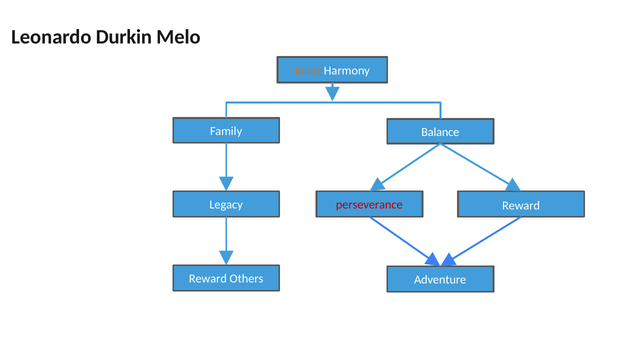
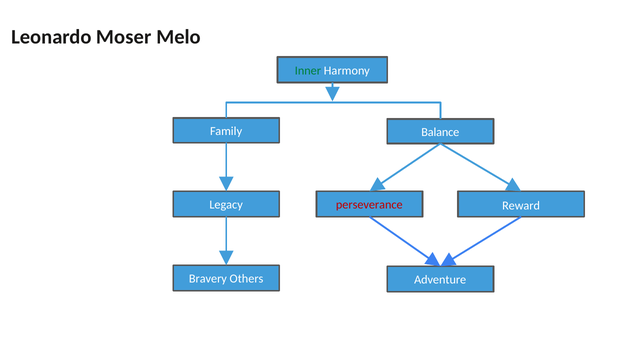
Durkin: Durkin -> Moser (124, 37)
Inner colour: orange -> green (308, 71)
Reward: Reward -> Bravery (208, 279)
